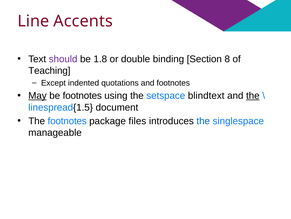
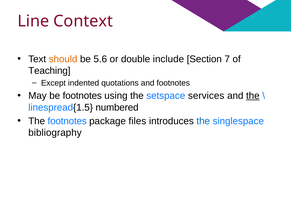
Accents: Accents -> Context (83, 21)
should colour: purple -> orange (63, 59)
1.8: 1.8 -> 5.6 (100, 59)
binding: binding -> include (168, 59)
8: 8 -> 7 (227, 59)
May underline: present -> none (37, 95)
blindtext: blindtext -> services (206, 95)
document: document -> numbered (117, 107)
manageable: manageable -> bibliography (55, 132)
